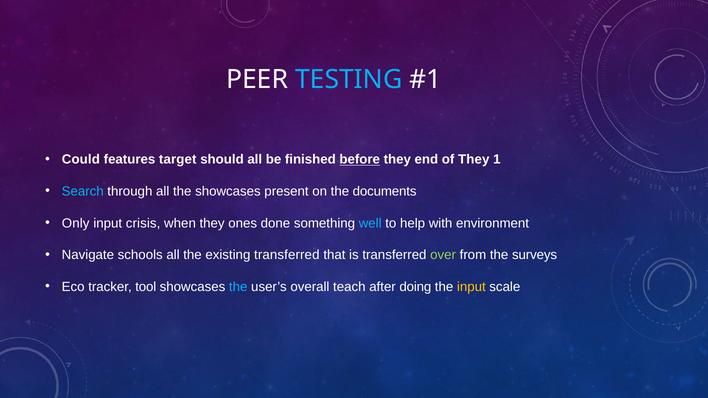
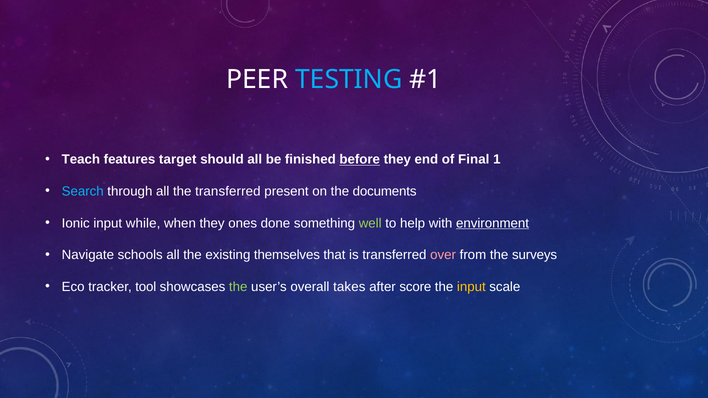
Could: Could -> Teach (81, 160)
of They: They -> Final (474, 160)
the showcases: showcases -> transferred (228, 191)
Only: Only -> Ionic (76, 223)
crisis: crisis -> while (143, 223)
well colour: light blue -> light green (370, 223)
environment underline: none -> present (493, 223)
existing transferred: transferred -> themselves (287, 255)
over colour: light green -> pink (443, 255)
the colour: light blue -> light green (238, 287)
teach: teach -> takes (349, 287)
doing: doing -> score (415, 287)
